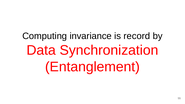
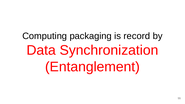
invariance: invariance -> packaging (91, 36)
